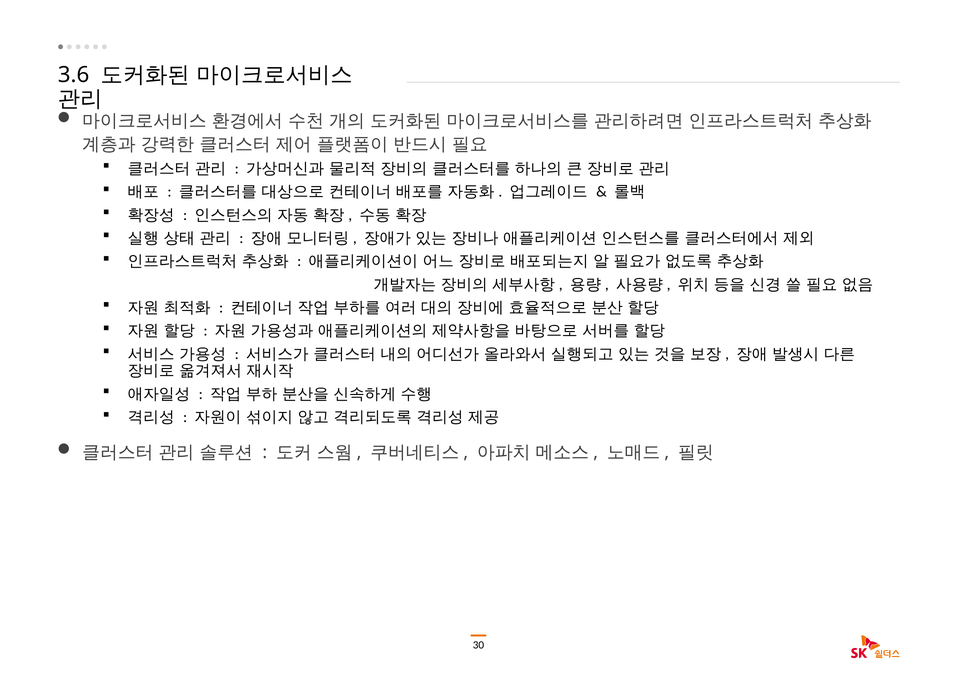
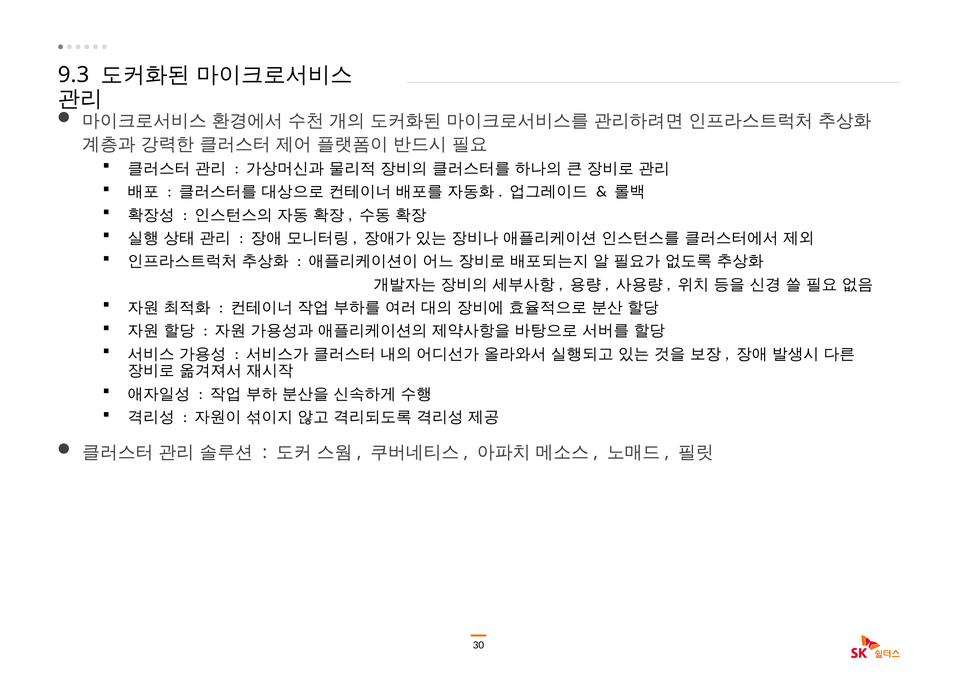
3.6: 3.6 -> 9.3 (74, 75)
